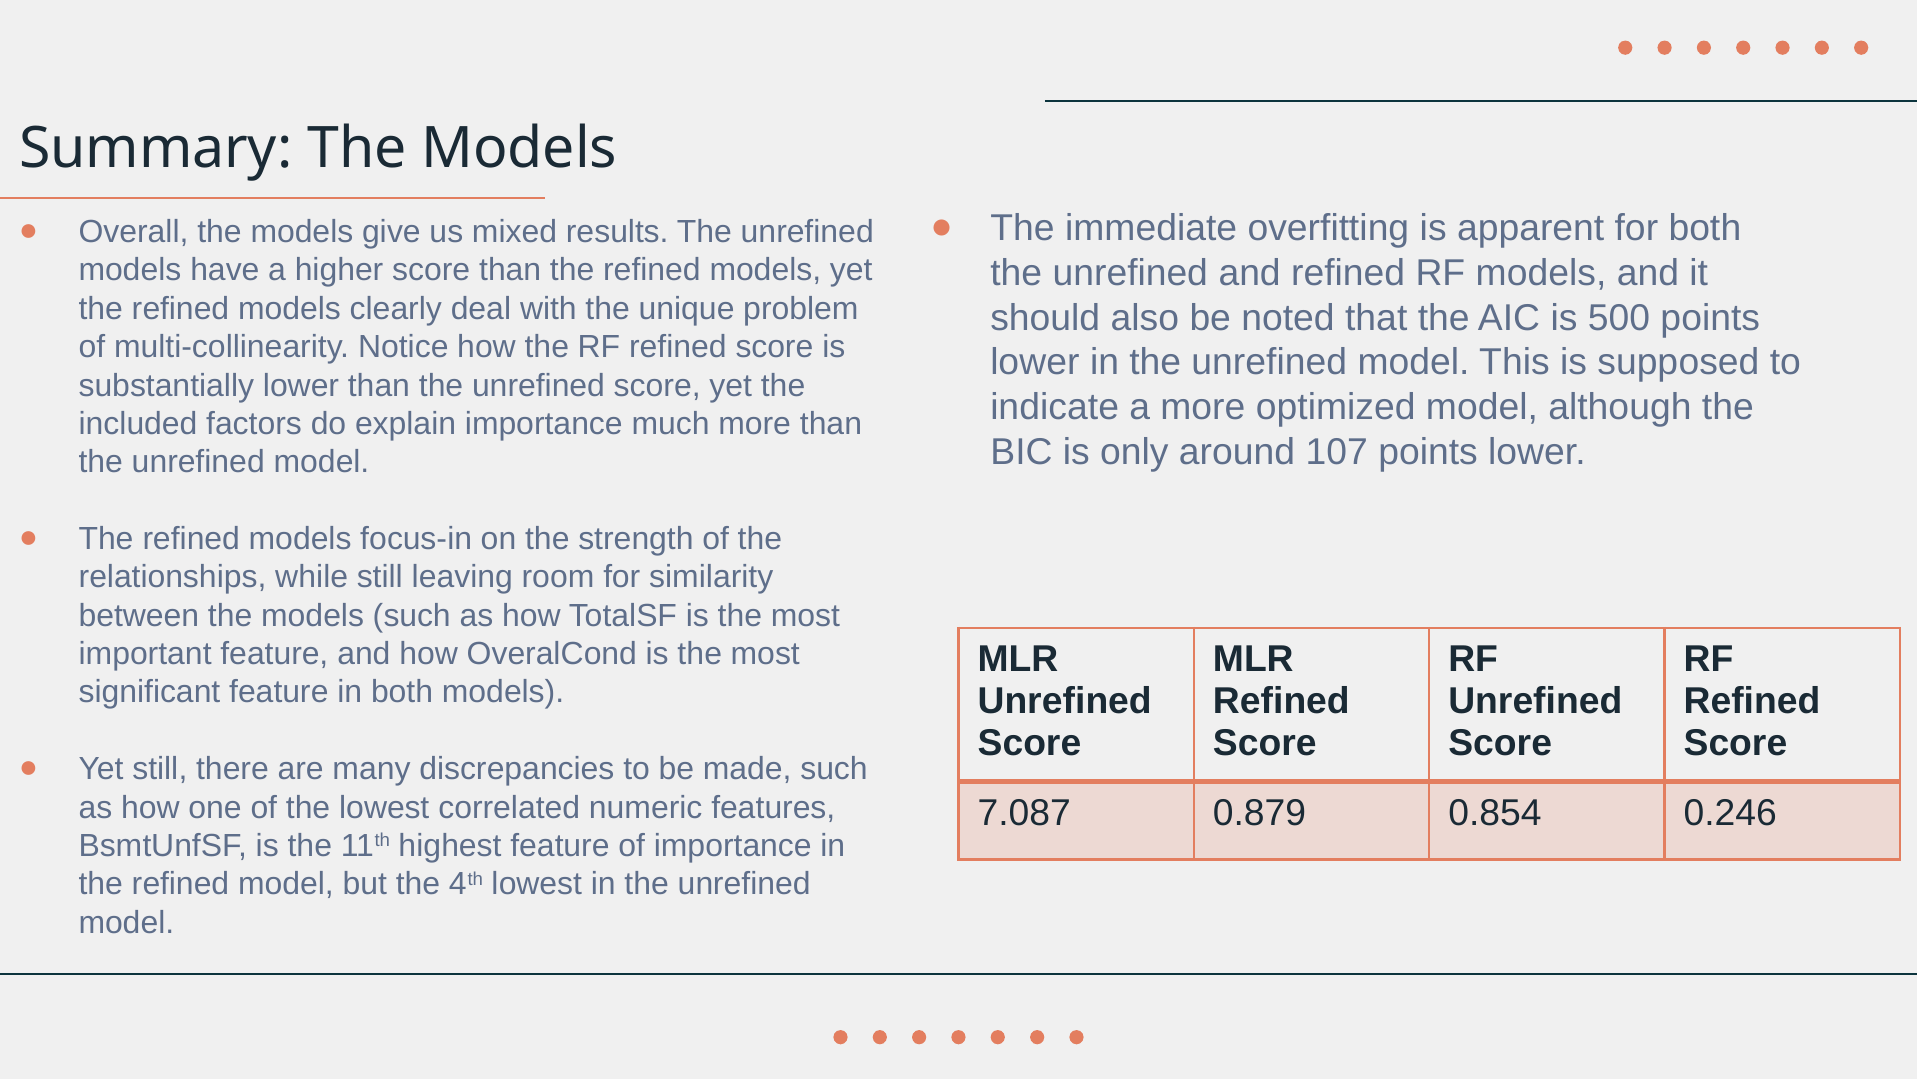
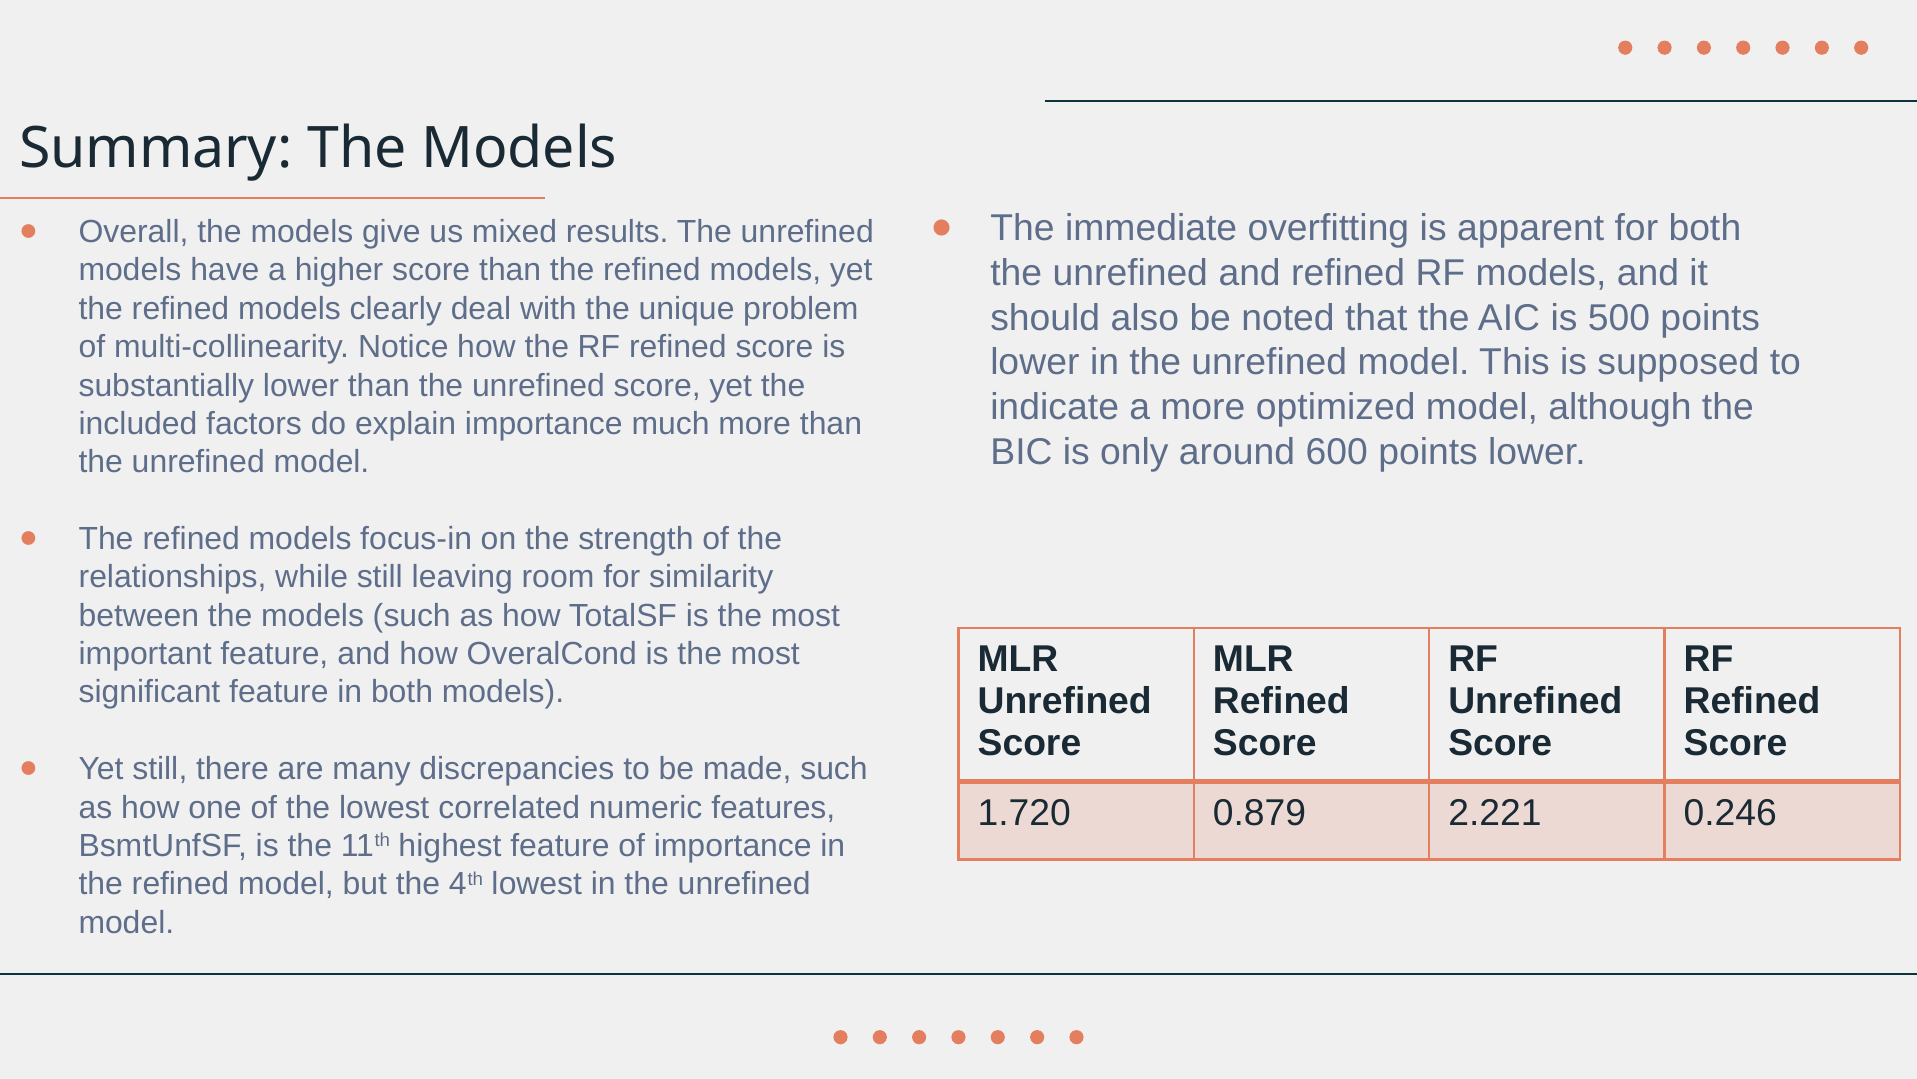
107: 107 -> 600 (1337, 452)
7.087: 7.087 -> 1.720 (1024, 812)
0.854: 0.854 -> 2.221 (1495, 812)
